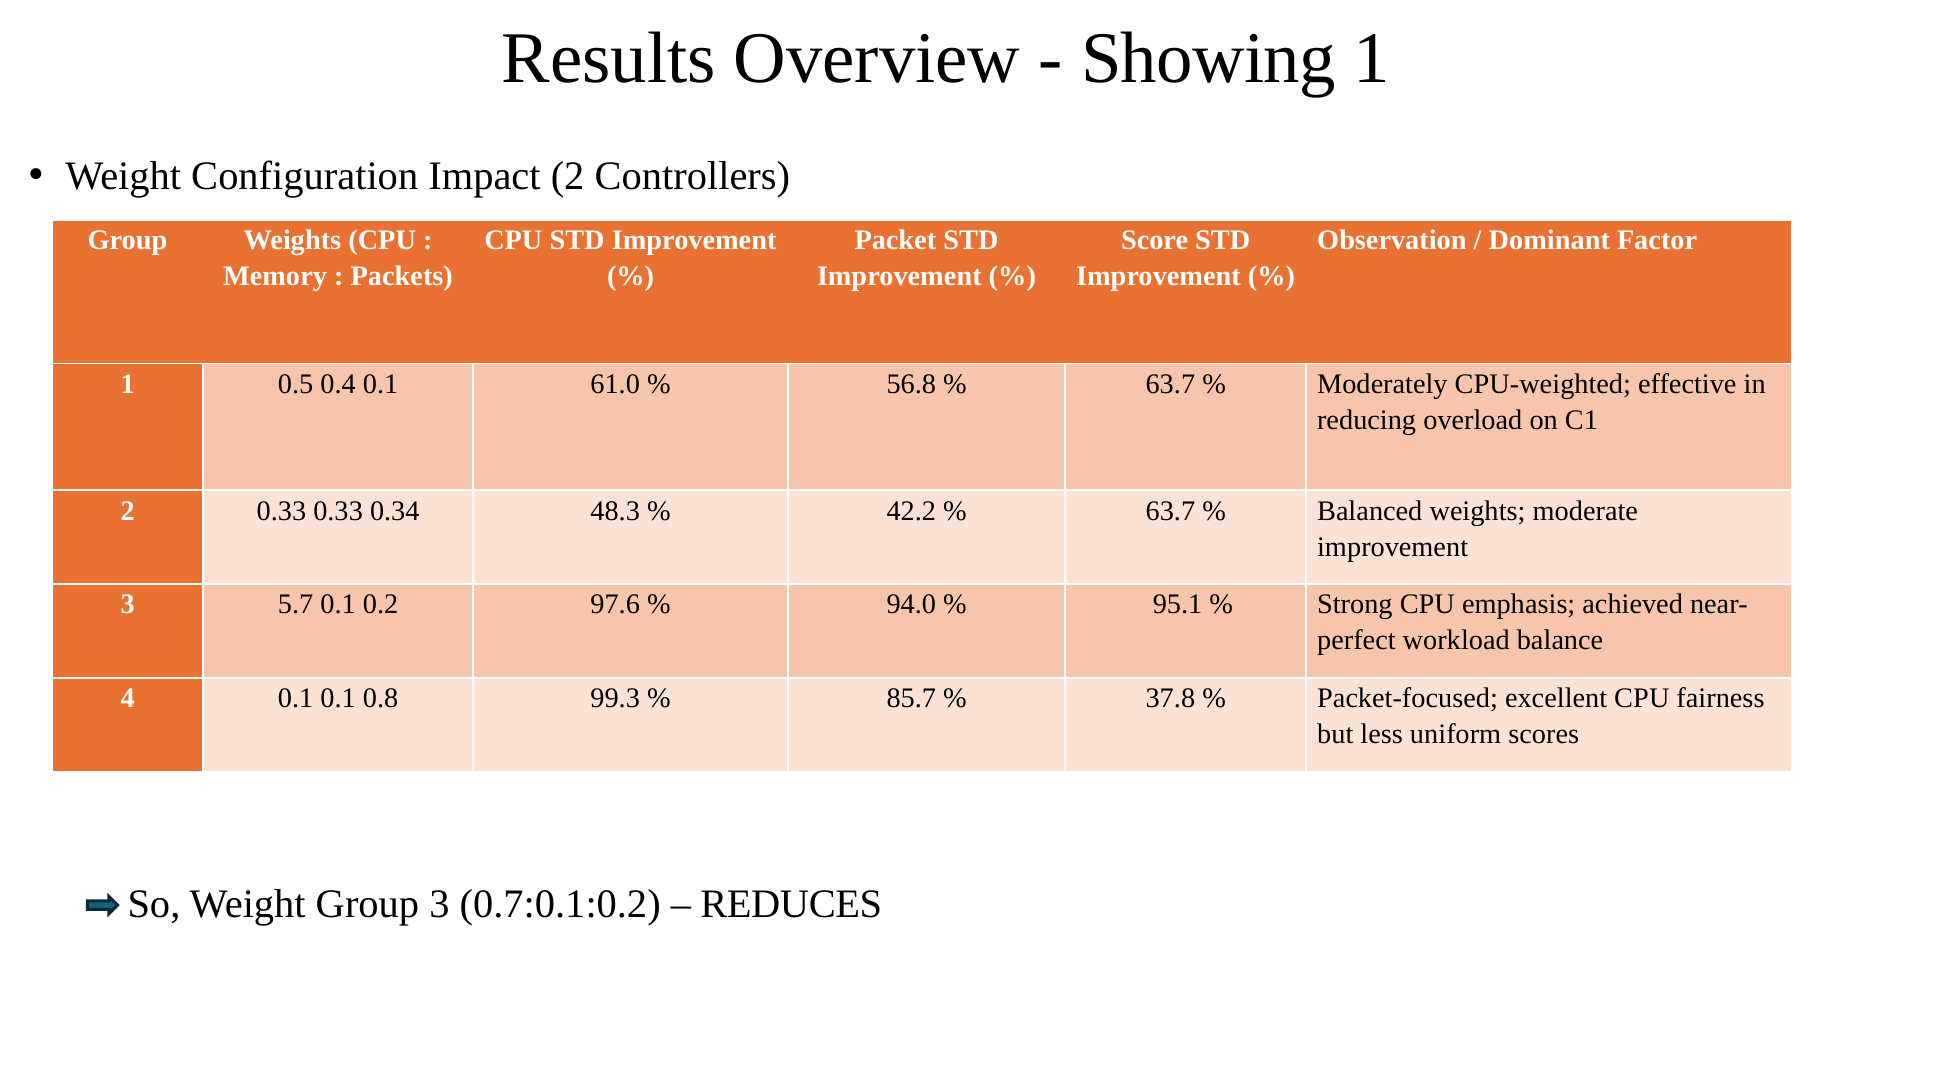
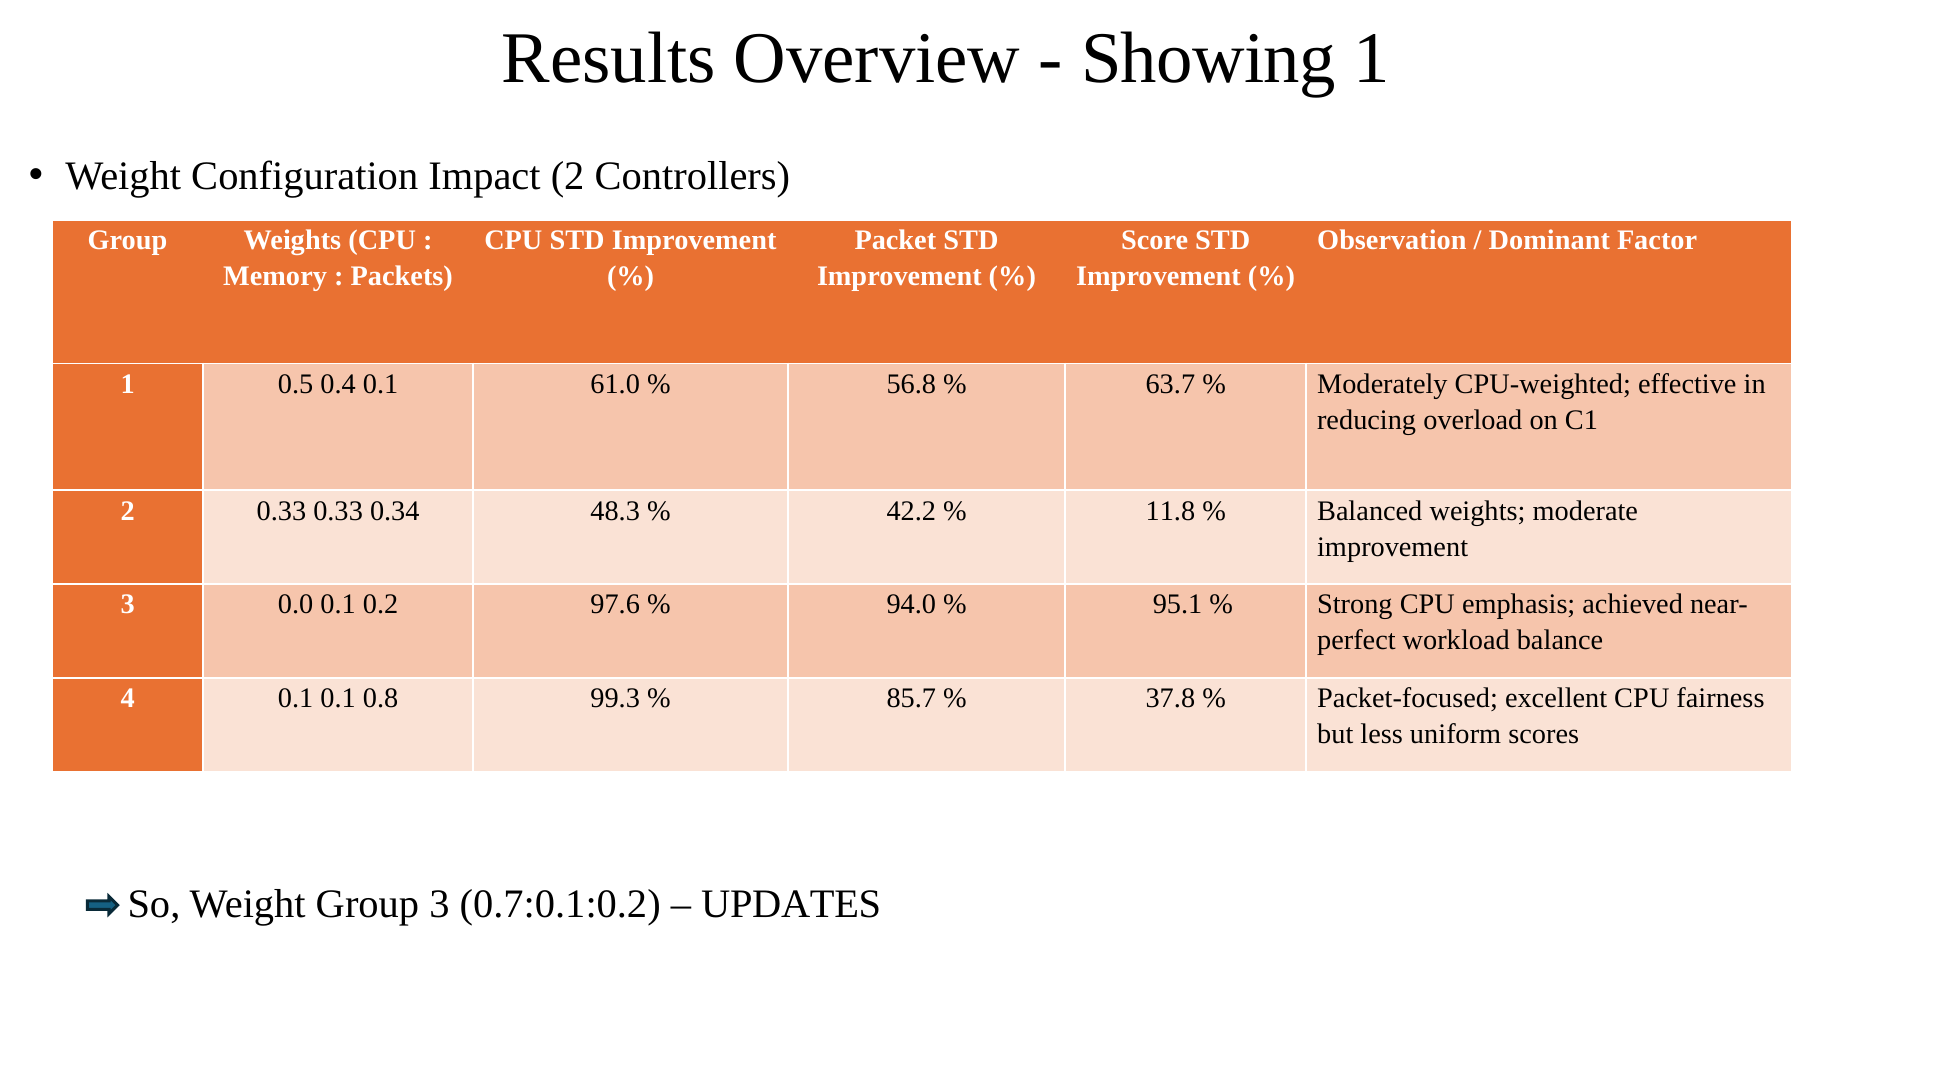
63.7: 63.7 -> 11.8 (1170, 511)
5.7: 5.7 -> 0.0 (296, 605)
REDUCES: REDUCES -> UPDATES (791, 904)
